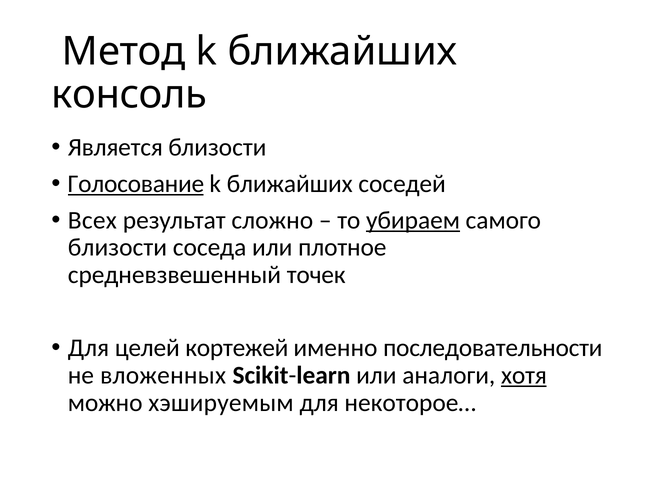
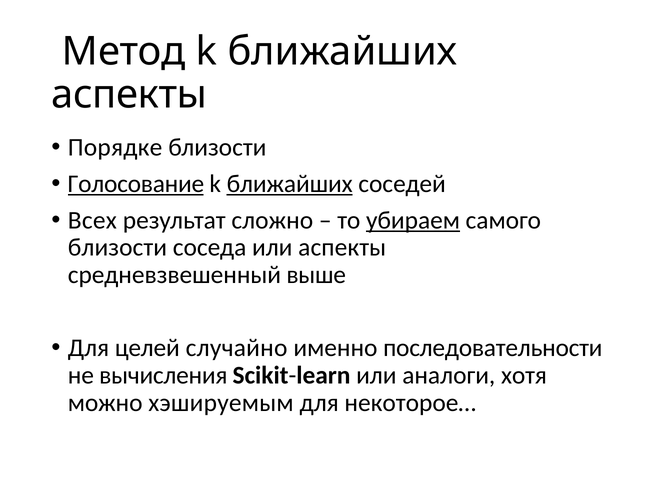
консоль: консоль -> аспекты (129, 95)
Является: Является -> Порядке (115, 147)
ближайших underline: none -> present (290, 184)
или плотное: плотное -> аспекты (342, 248)
точек: точек -> выше (316, 275)
кортежей: кортежей -> случайно (237, 348)
вложенных: вложенных -> вычисления (163, 376)
хотя underline: present -> none (524, 376)
